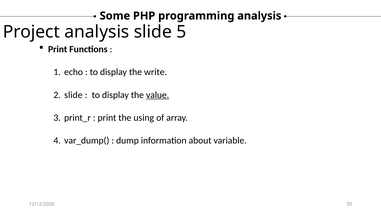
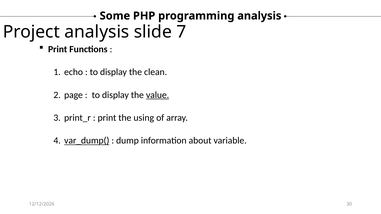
5: 5 -> 7 (181, 32)
write: write -> clean (156, 72)
slide: slide -> page (73, 95)
var_dump( underline: none -> present (87, 141)
